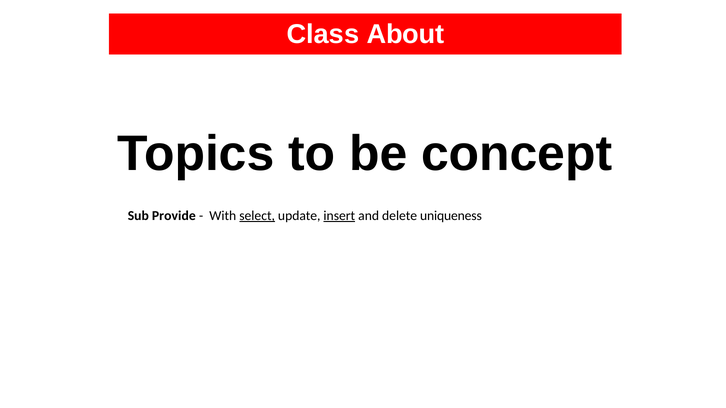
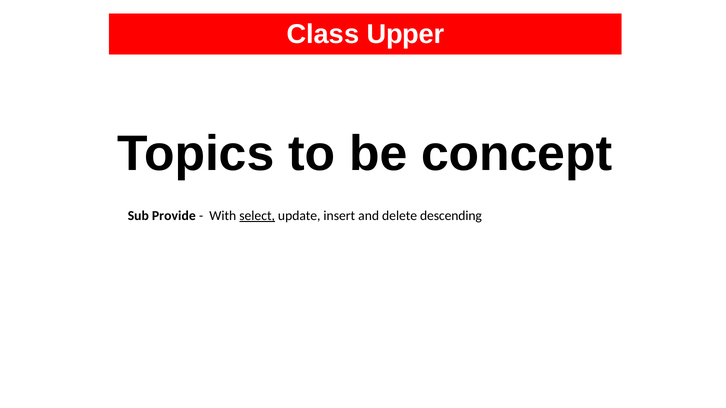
About: About -> Upper (405, 35)
insert underline: present -> none (339, 216)
uniqueness: uniqueness -> descending (451, 216)
